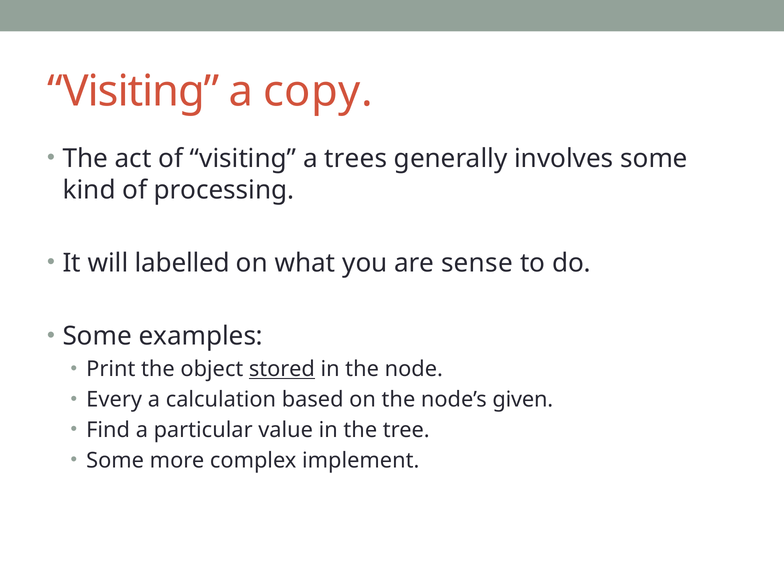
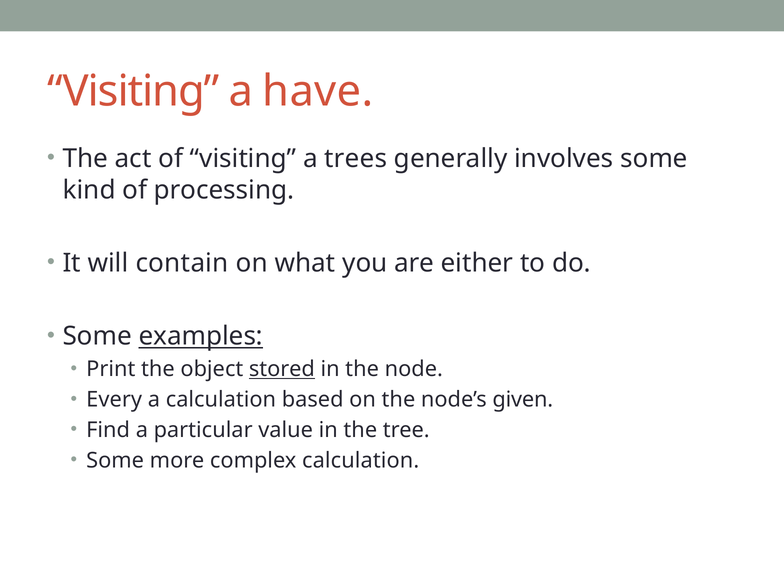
copy: copy -> have (318, 91)
labelled: labelled -> contain (182, 263)
sense: sense -> either (477, 263)
examples underline: none -> present (201, 336)
complex implement: implement -> calculation (361, 461)
